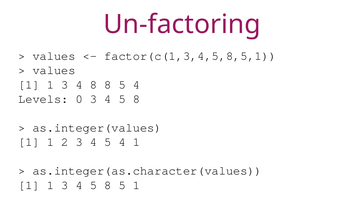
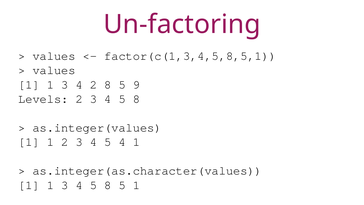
4 8: 8 -> 2 (93, 85)
8 5 4: 4 -> 9 (136, 85)
Levels 0: 0 -> 2 (79, 99)
